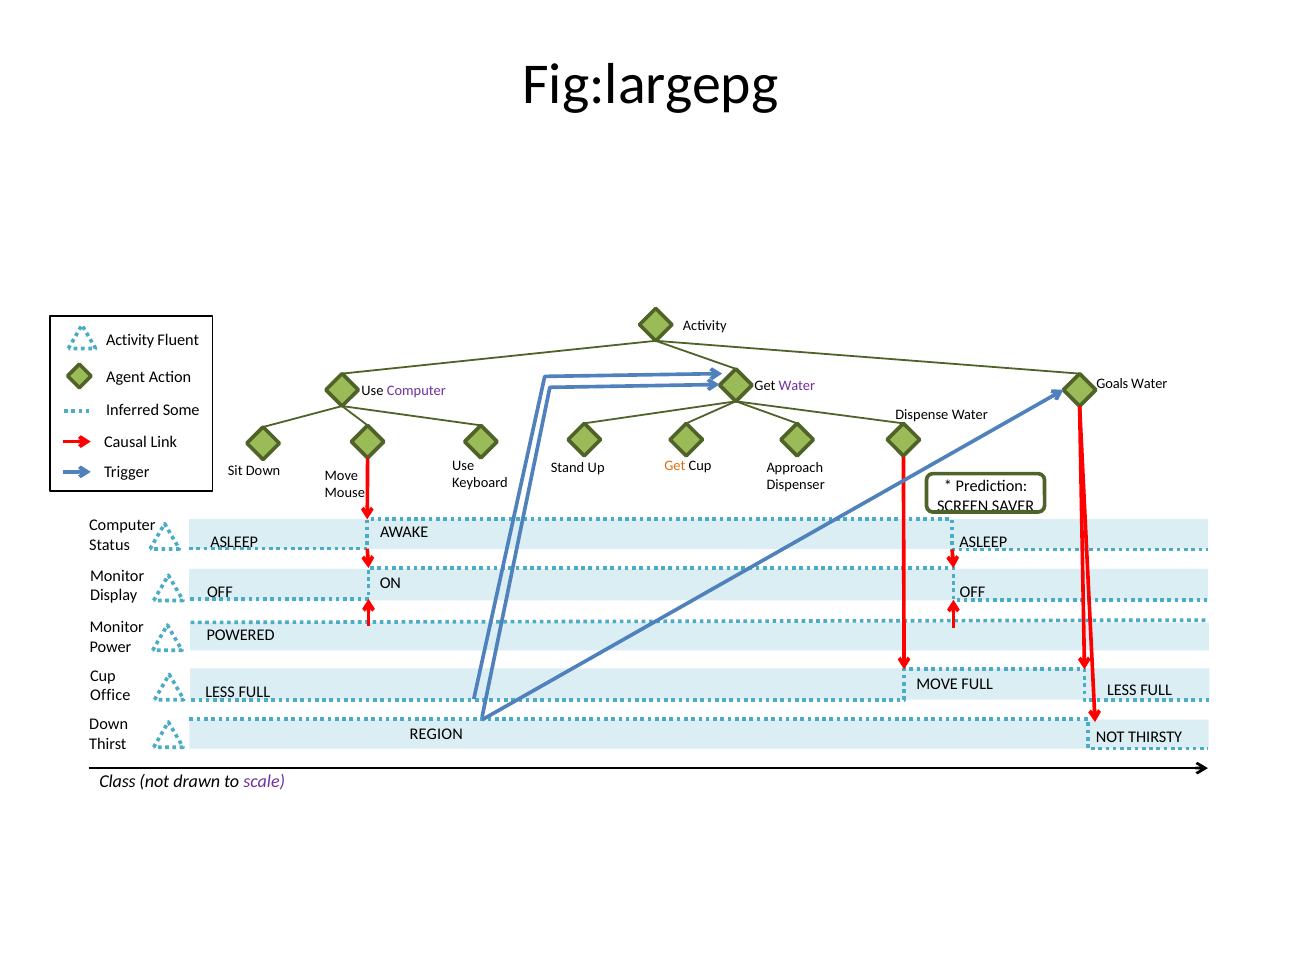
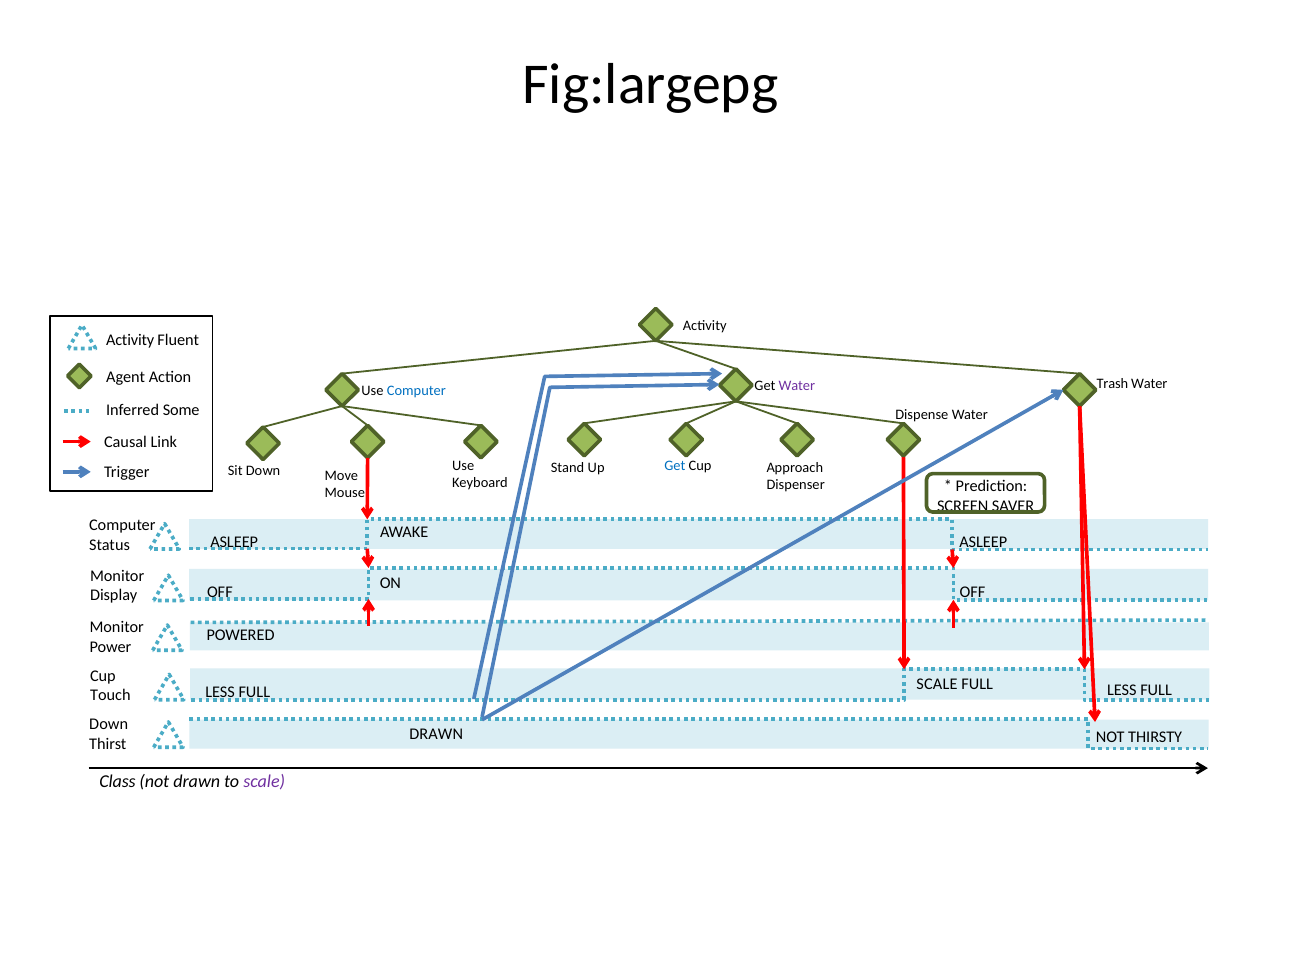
Goals: Goals -> Trash (1112, 384)
Computer colour: purple -> blue (416, 391)
Get colour: orange -> blue (675, 466)
FULL MOVE: MOVE -> SCALE (937, 685)
Office: Office -> Touch (110, 696)
REGION: REGION -> DRAWN (436, 735)
